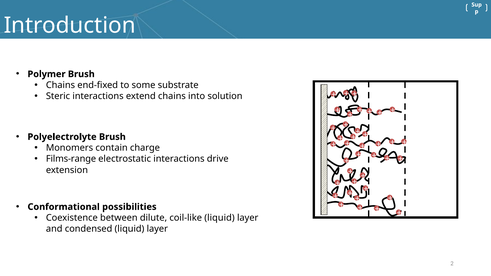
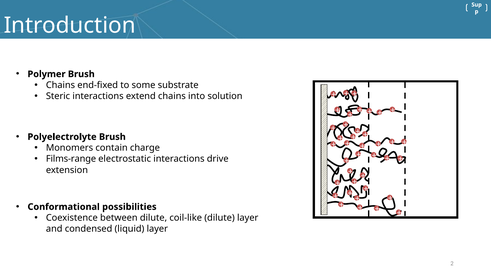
coil-like liquid: liquid -> dilute (220, 218)
